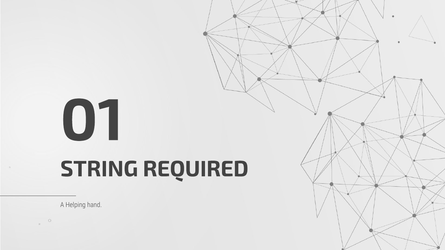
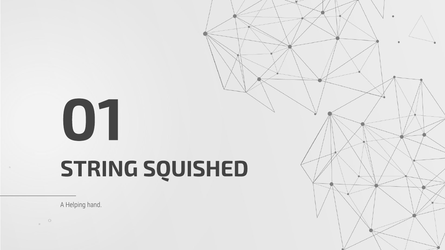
REQUIRED: REQUIRED -> SQUISHED (196, 169)
